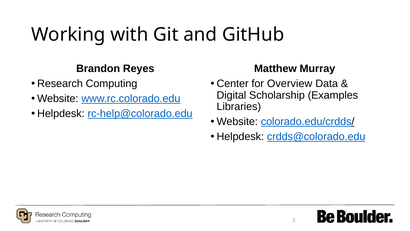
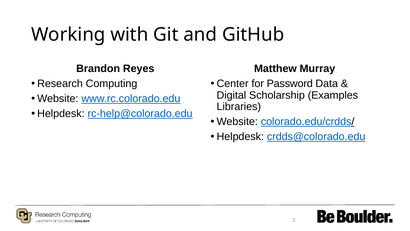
Overview: Overview -> Password (290, 84)
